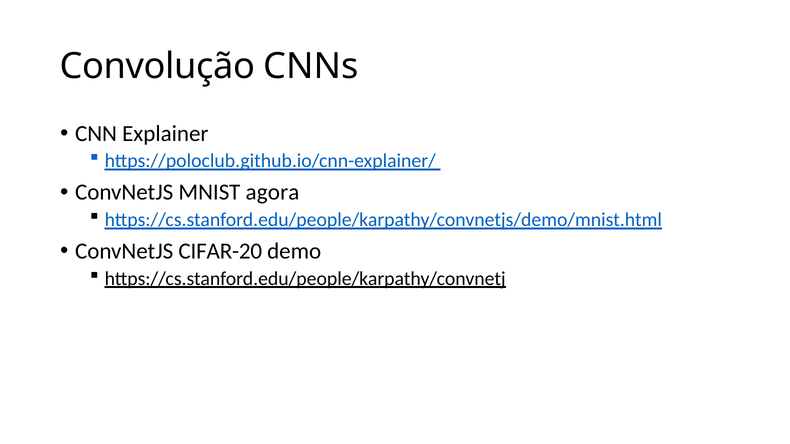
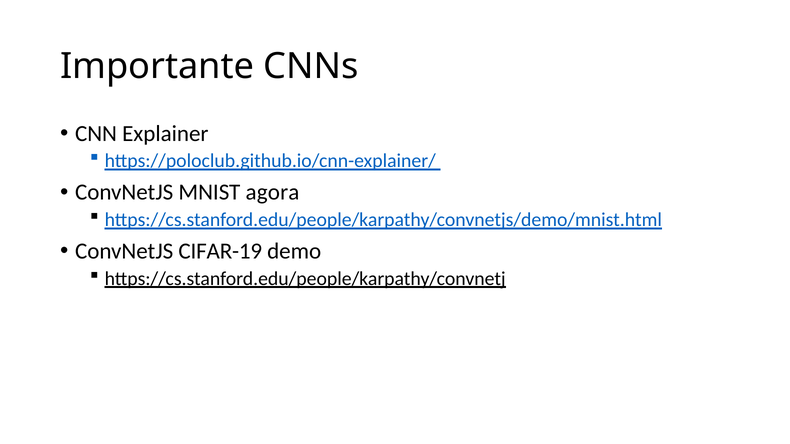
Convolução: Convolução -> Importante (157, 66)
CIFAR-20: CIFAR-20 -> CIFAR-19 (220, 251)
